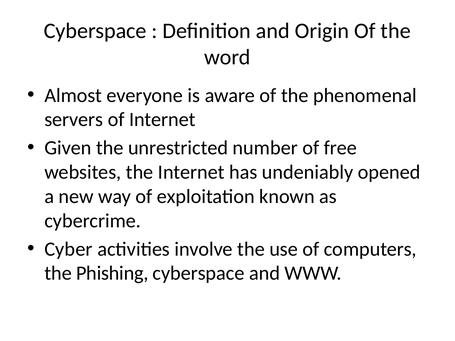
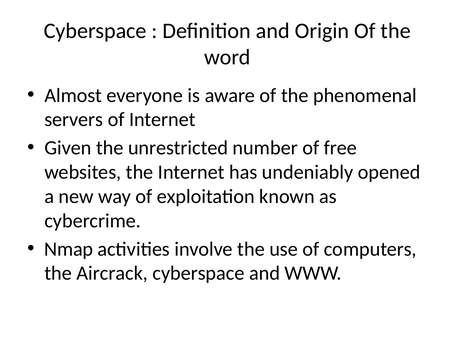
Cyber: Cyber -> Nmap (69, 249)
Phishing: Phishing -> Aircrack (112, 273)
